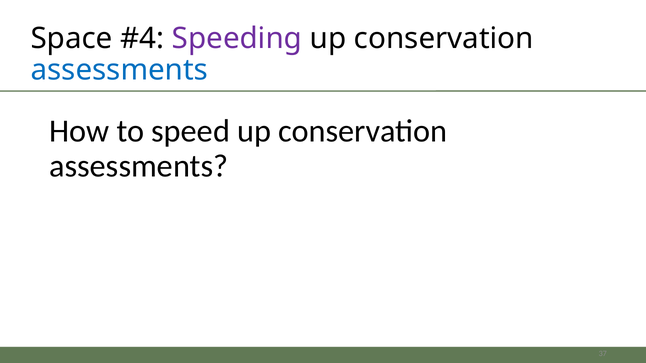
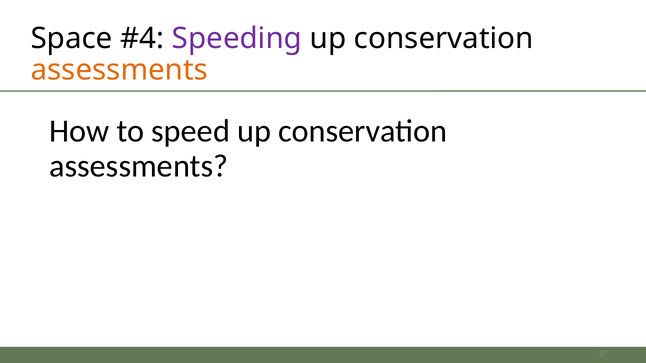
assessments colour: blue -> orange (119, 70)
